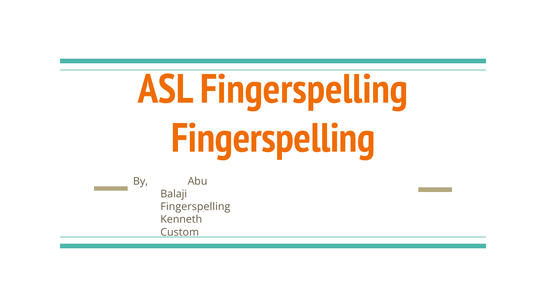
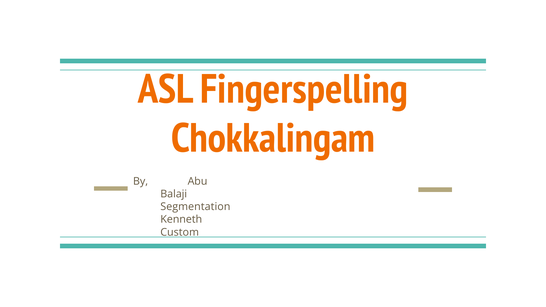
Fingerspelling: Fingerspelling -> Chokkalingam (273, 138)
Fingerspelling: Fingerspelling -> Segmentation (195, 207)
